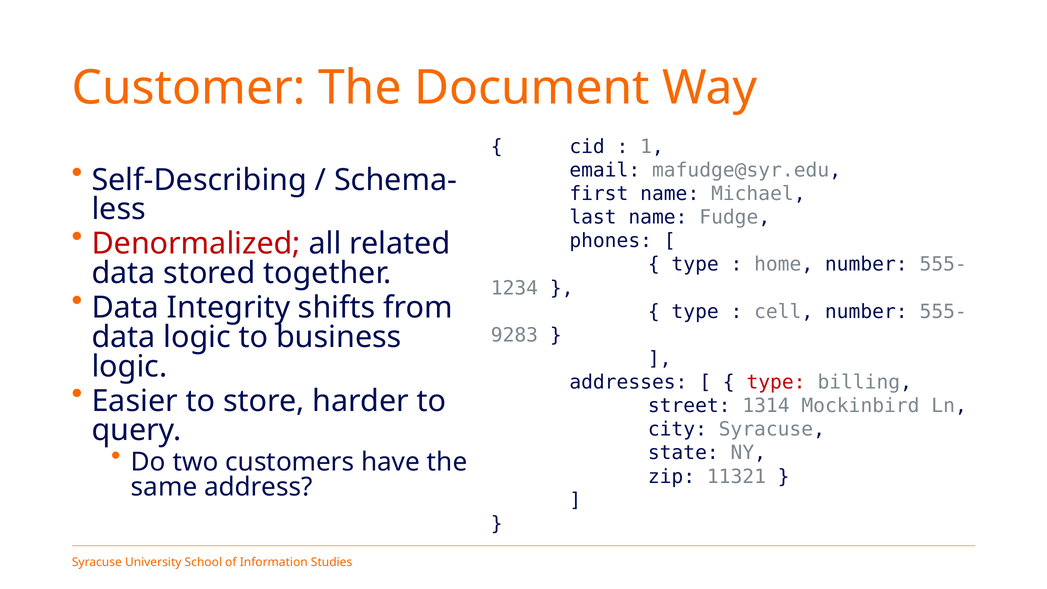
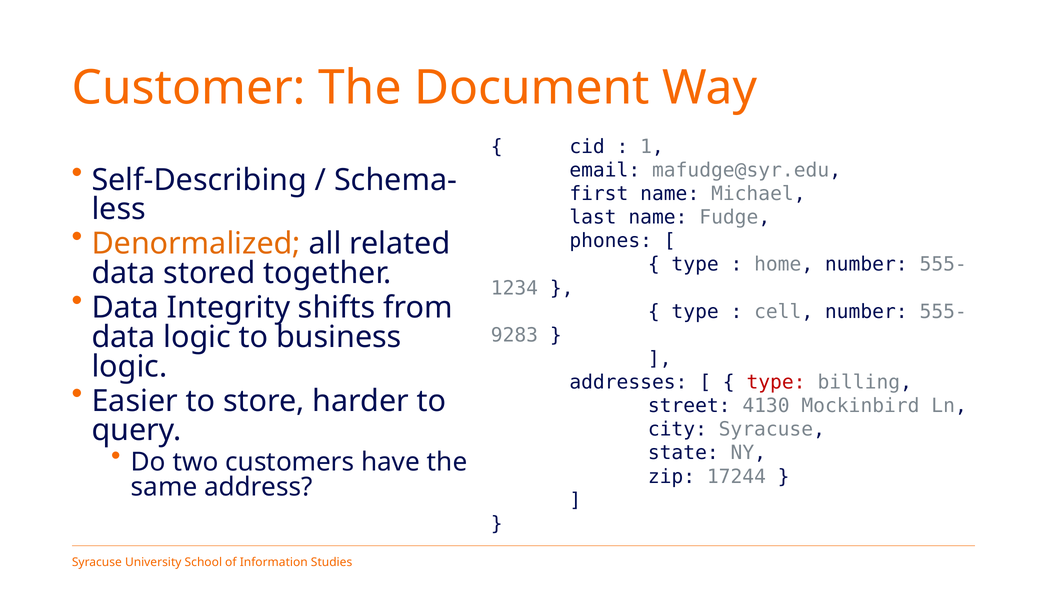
Denormalized colour: red -> orange (196, 244)
1314: 1314 -> 4130 (766, 406)
11321: 11321 -> 17244 (736, 476)
